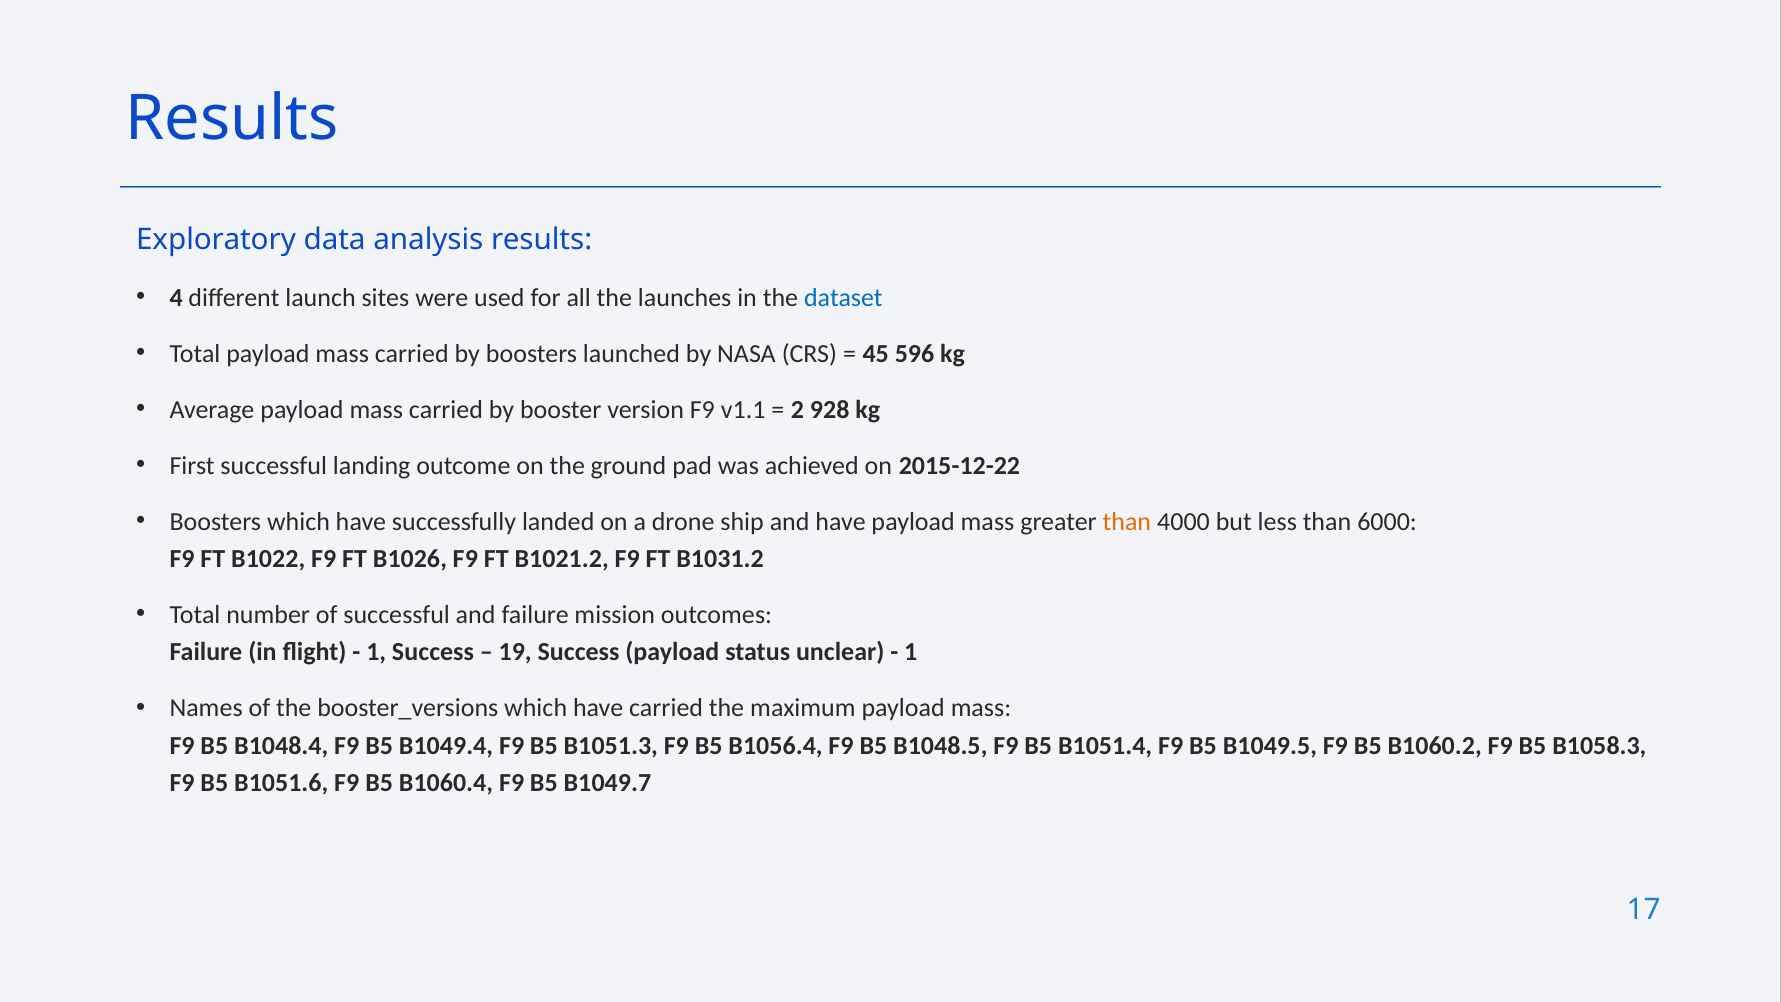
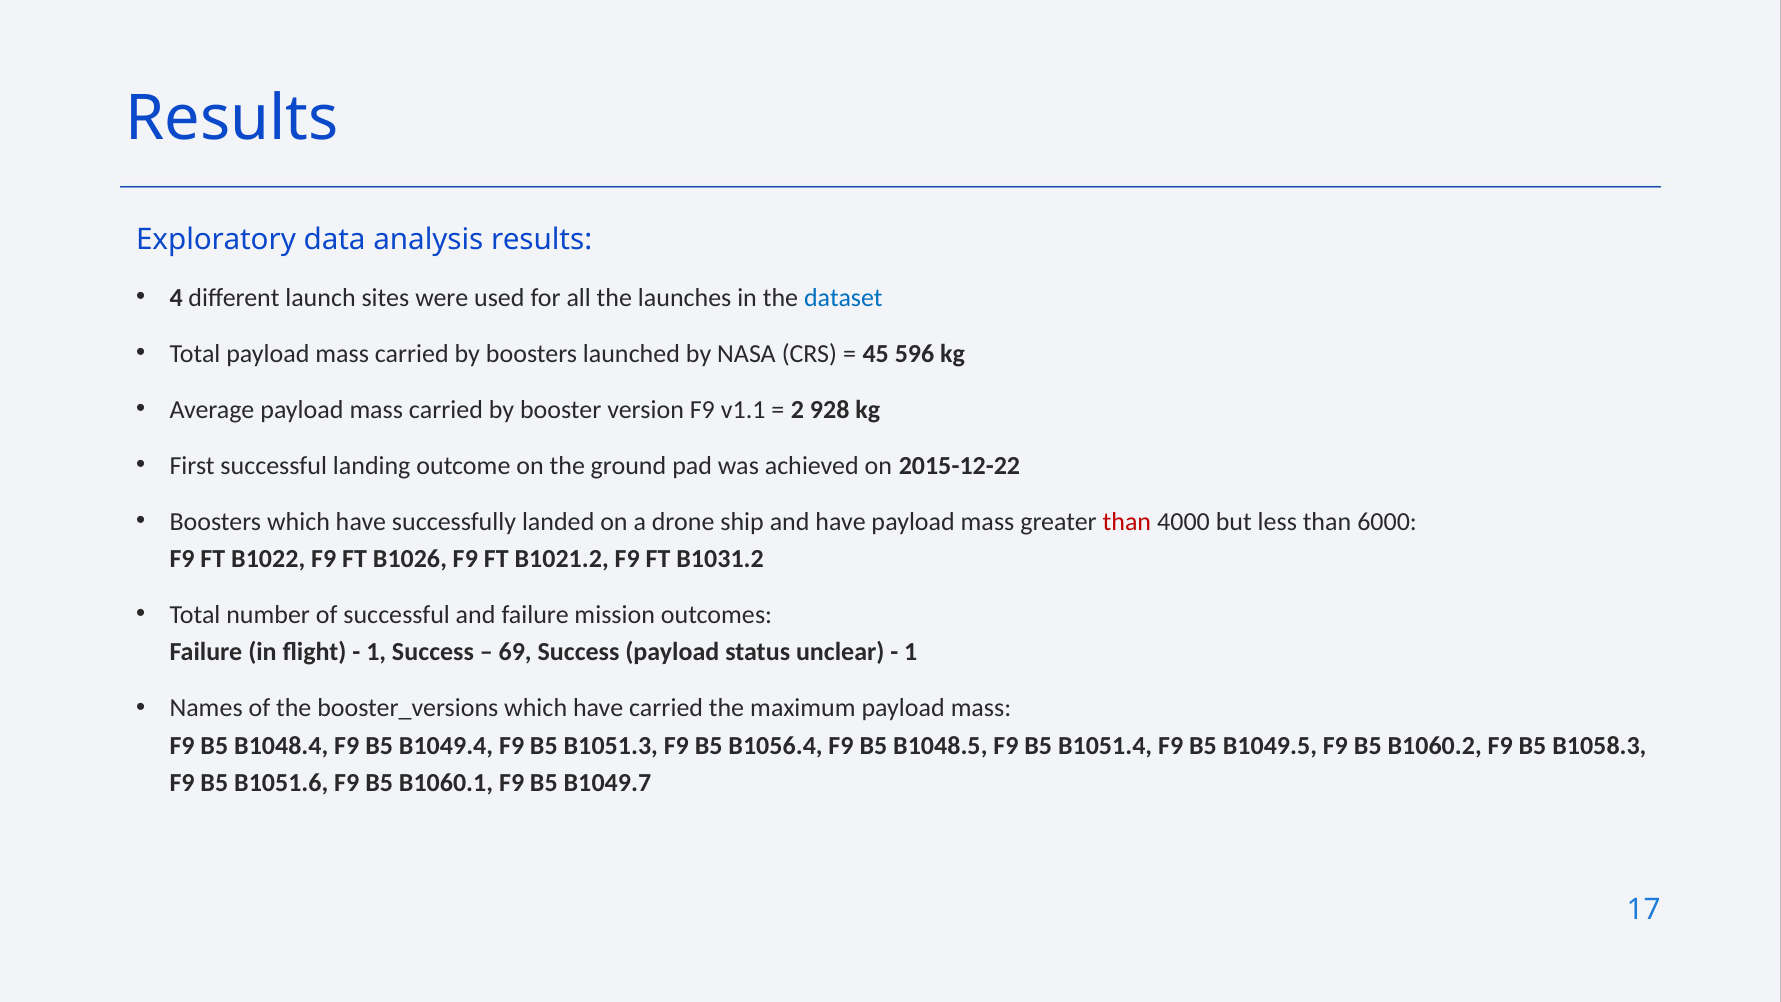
than colour: orange -> red (1127, 521)
19: 19 -> 69 (515, 652)
B1060.4: B1060.4 -> B1060.1 (446, 783)
